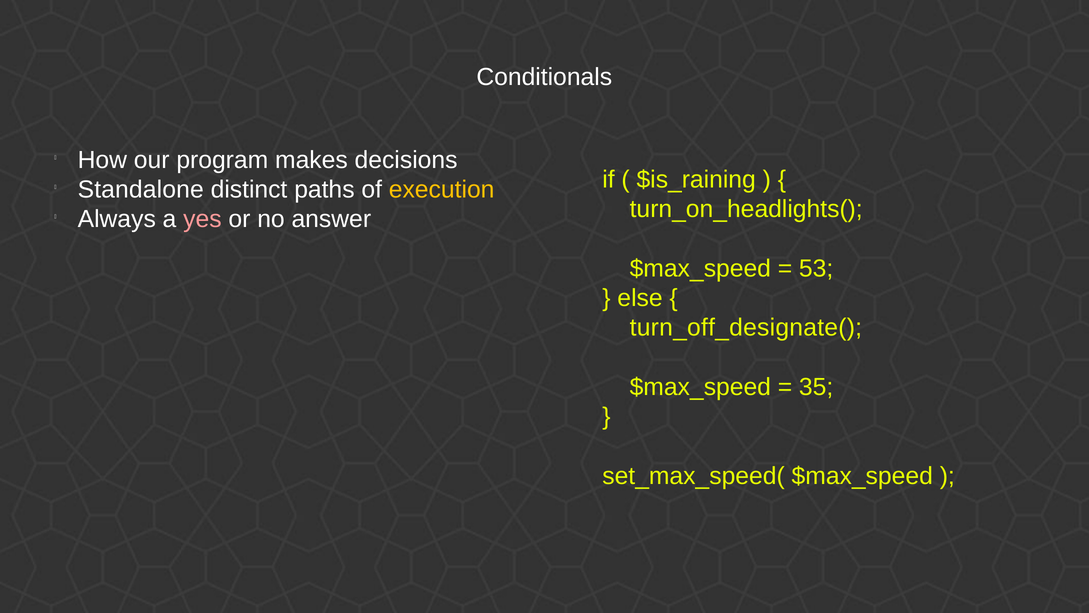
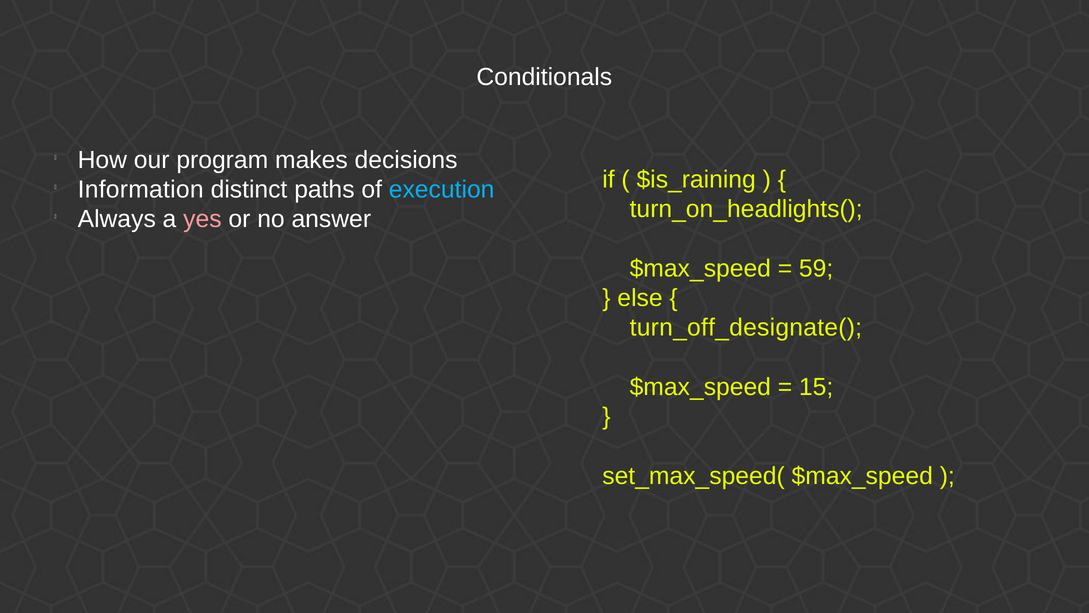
Standalone: Standalone -> Information (141, 189)
execution colour: yellow -> light blue (442, 189)
53: 53 -> 59 (816, 268)
35: 35 -> 15 (816, 387)
